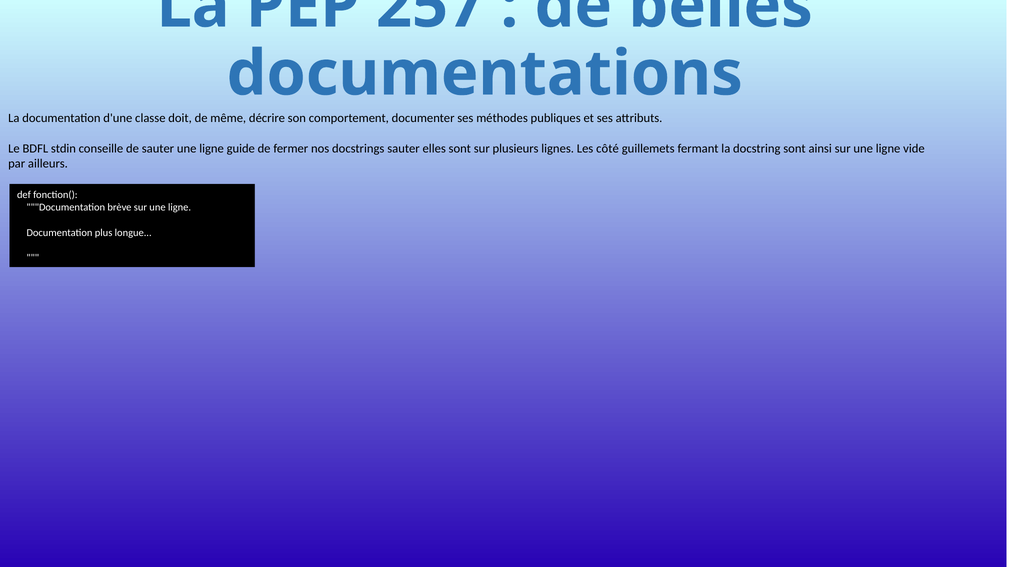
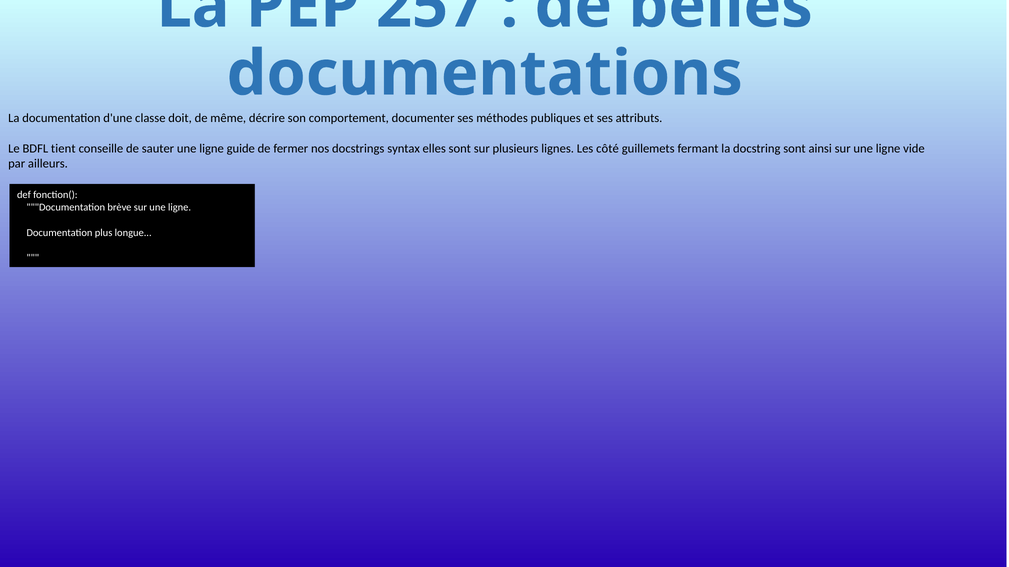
stdin: stdin -> tient (63, 149)
docstrings sauter: sauter -> syntax (404, 149)
